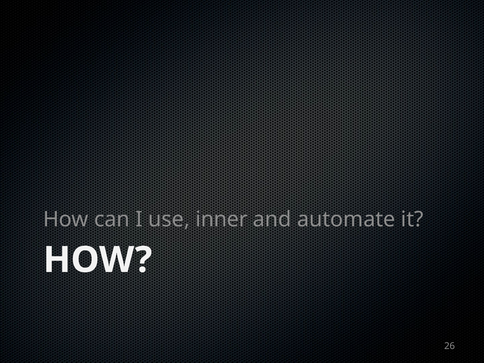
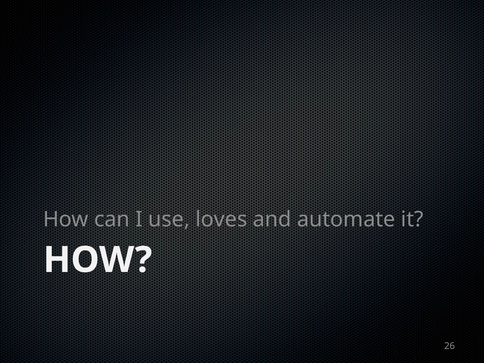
inner: inner -> loves (221, 219)
